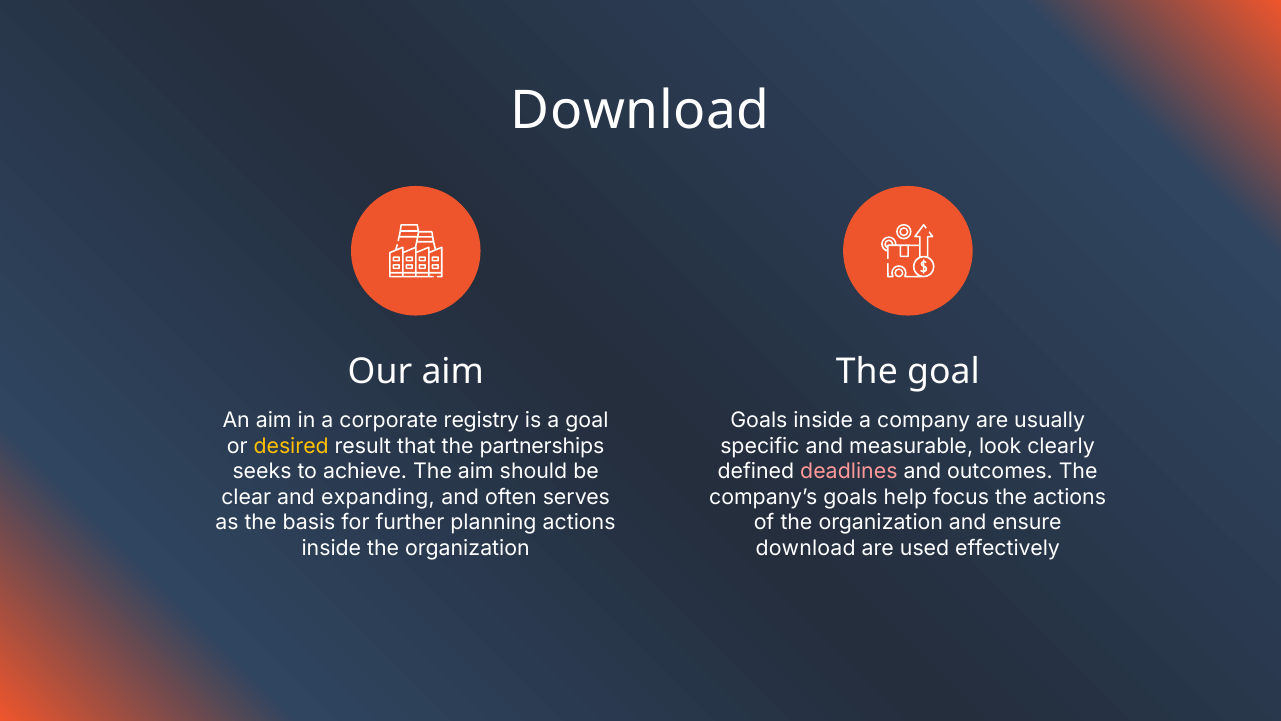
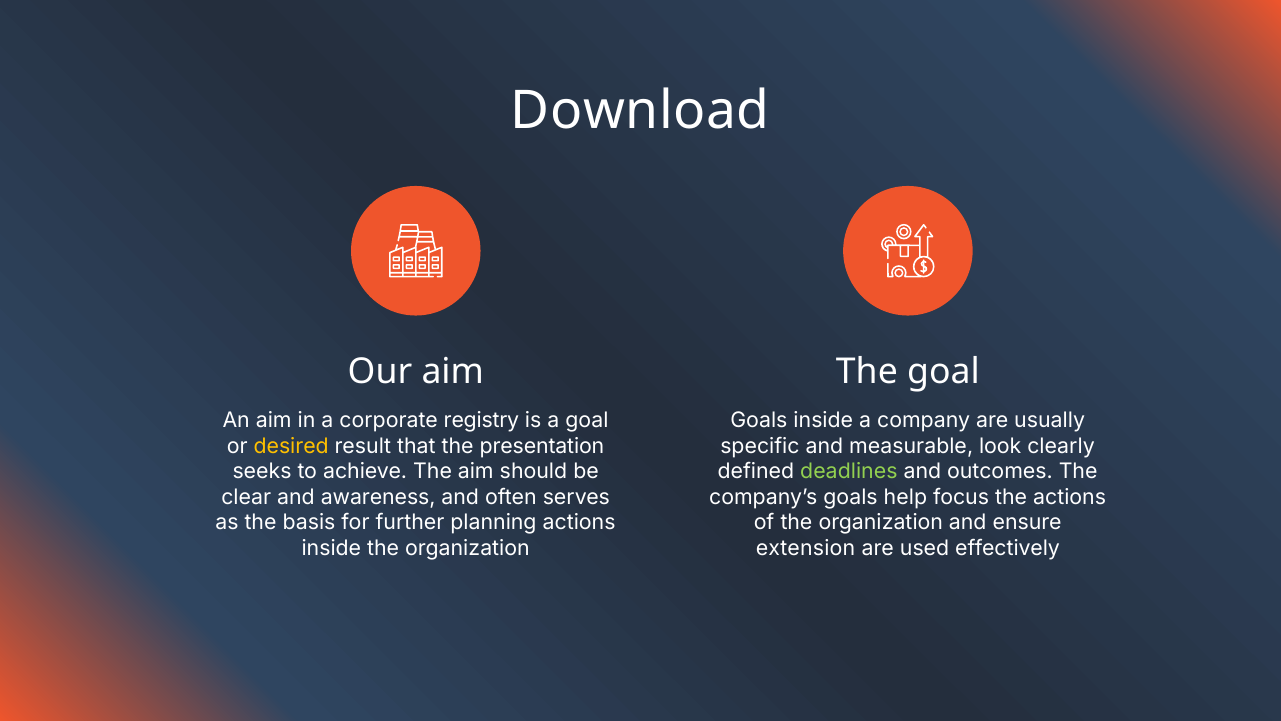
partnerships: partnerships -> presentation (542, 446)
deadlines colour: pink -> light green (849, 471)
expanding: expanding -> awareness (378, 497)
download: download -> extension (806, 548)
